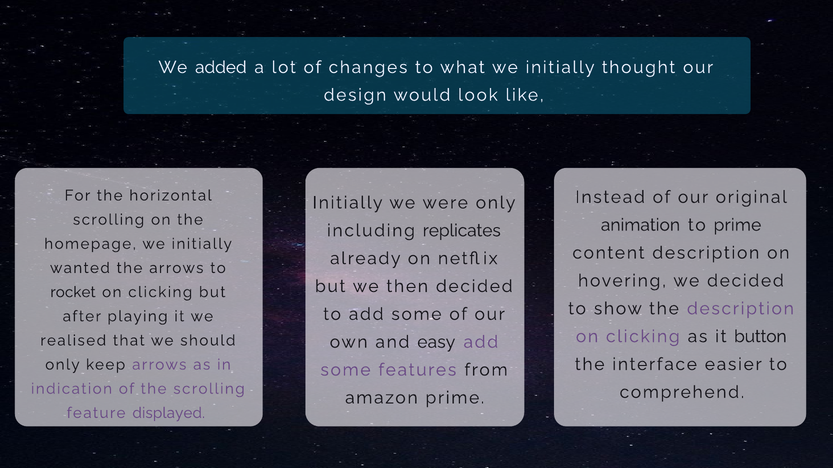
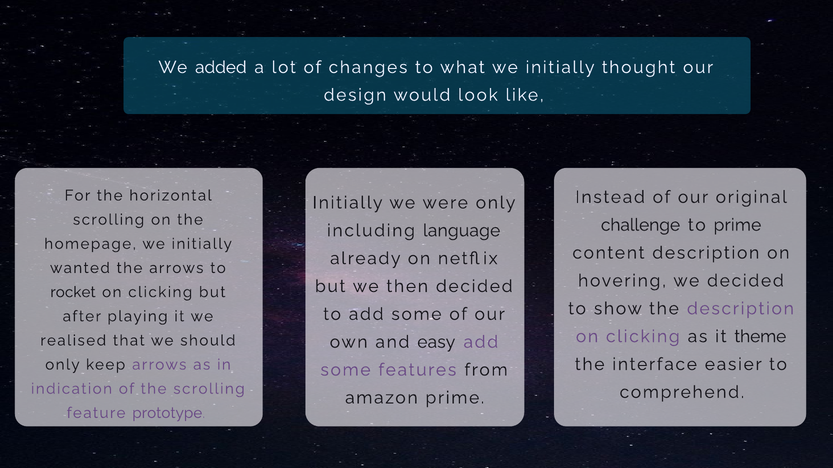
animation: animation -> challenge (641, 225)
replicates: replicates -> language (462, 231)
button: button -> theme (760, 337)
displayed: displayed -> prototype (169, 413)
